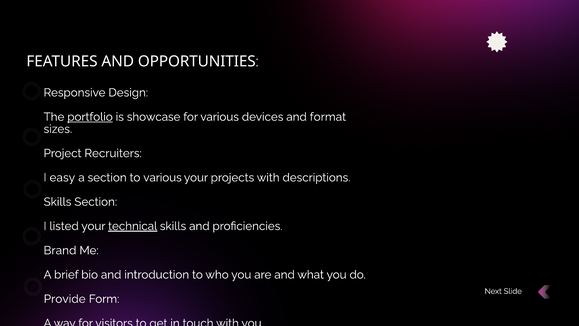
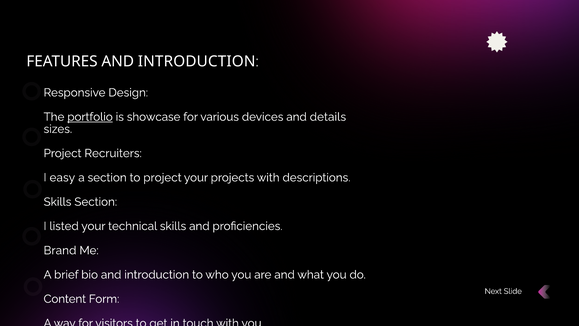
FEATURES AND OPPORTUNITIES: OPPORTUNITIES -> INTRODUCTION (197, 61)
format: format -> details (328, 117)
to various: various -> project (162, 177)
technical underline: present -> none (133, 226)
Provide: Provide -> Content (65, 299)
